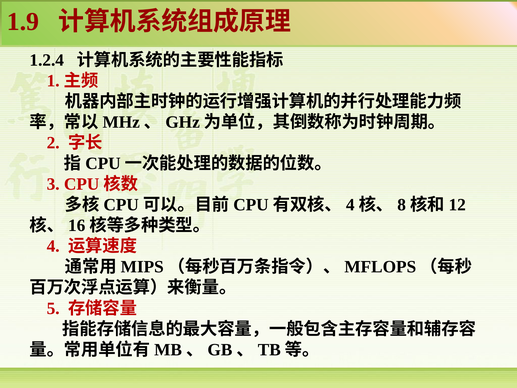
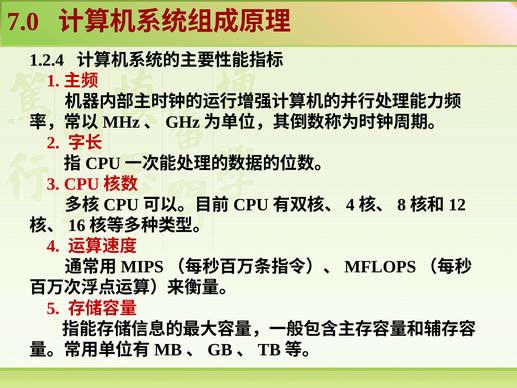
1.9: 1.9 -> 7.0 (23, 22)
